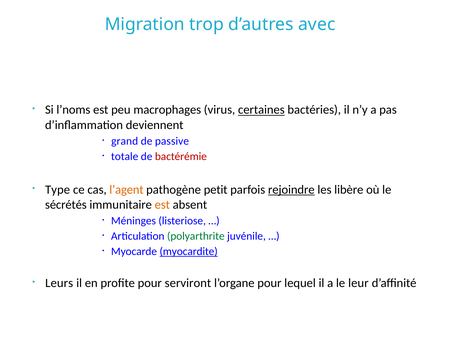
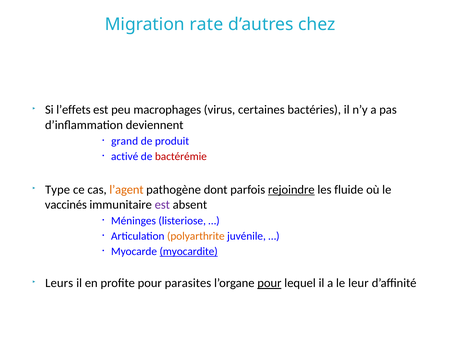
trop: trop -> rate (206, 24)
avec: avec -> chez (317, 24)
l’noms: l’noms -> l’effets (73, 110)
certaines underline: present -> none (261, 110)
passive: passive -> produit (172, 141)
totale: totale -> activé (125, 156)
petit: petit -> dont (216, 190)
libère: libère -> fluide (349, 190)
sécrétés: sécrétés -> vaccinés (66, 205)
est colour: orange -> purple (162, 205)
polyarthrite colour: green -> orange (196, 236)
serviront: serviront -> parasites (188, 283)
pour underline: none -> present (269, 283)
